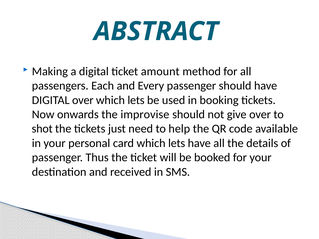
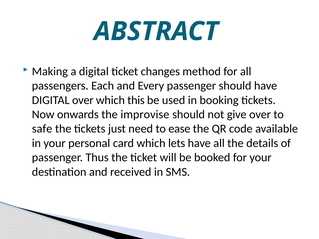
amount: amount -> changes (160, 71)
lets: lets -> this (136, 100)
shot: shot -> safe (42, 129)
help: help -> ease (179, 129)
